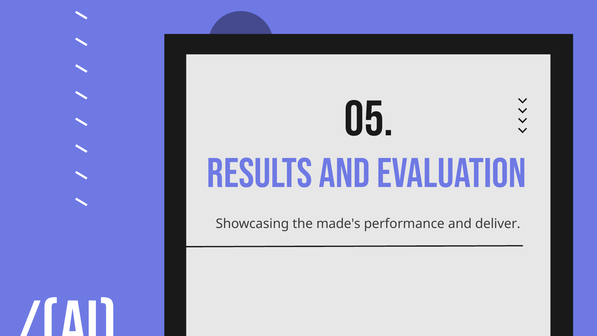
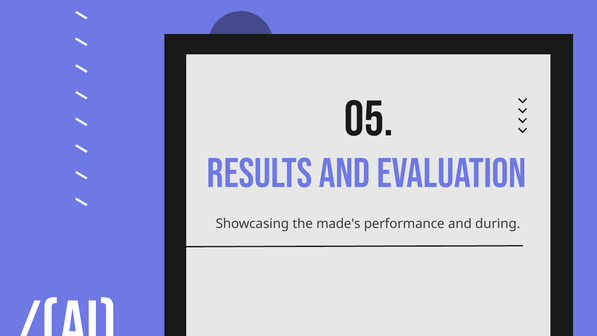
deliver: deliver -> during (498, 224)
